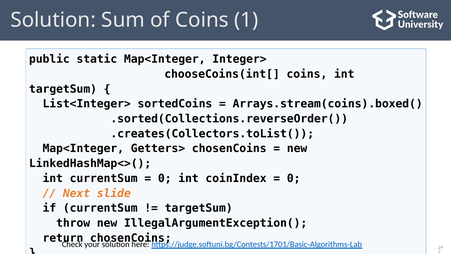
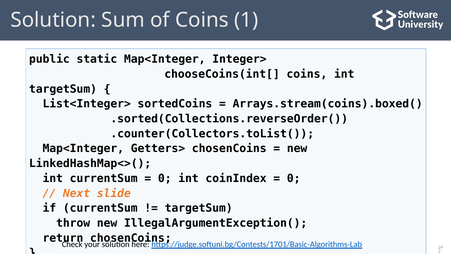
.creates(Collectors.toList(: .creates(Collectors.toList( -> .counter(Collectors.toList( (212, 134)
